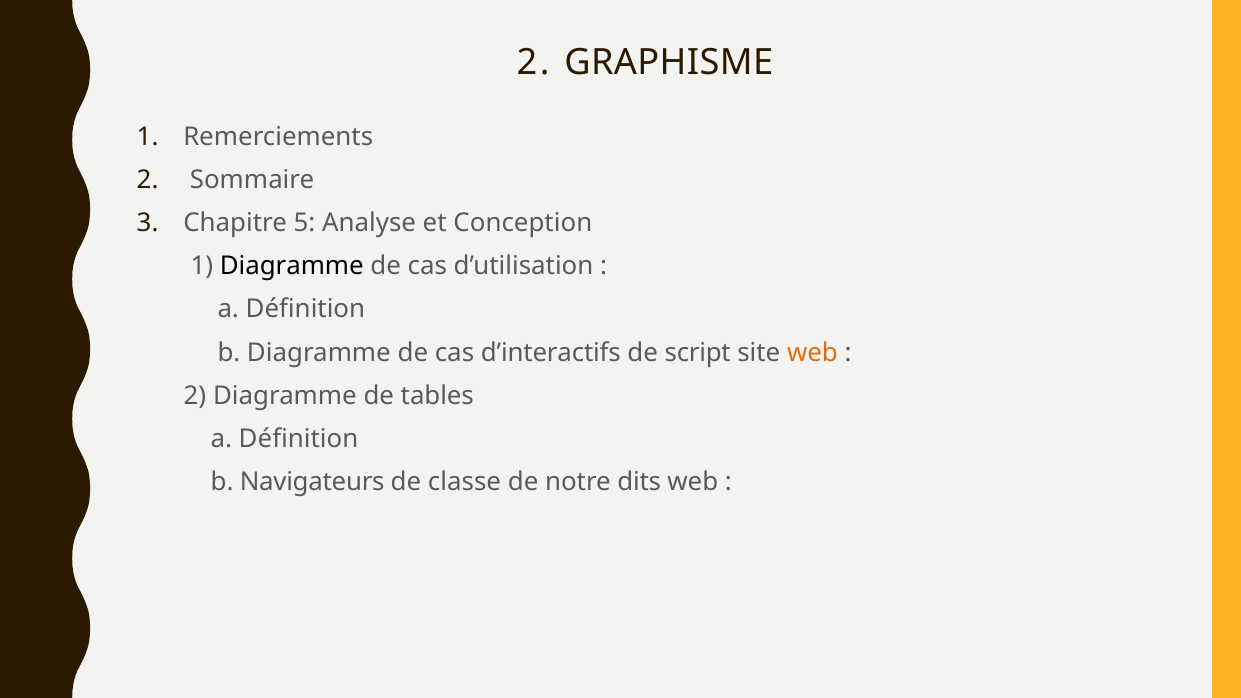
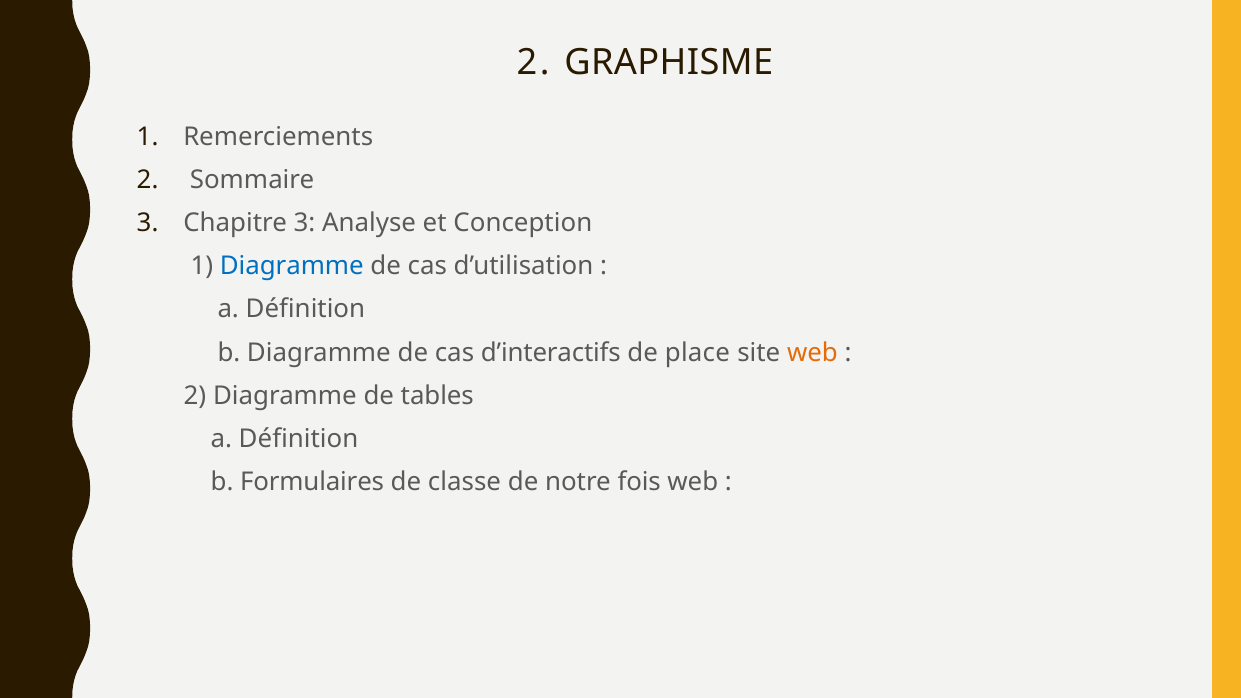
Chapitre 5: 5 -> 3 (304, 223)
Diagramme colour: black -> blue (292, 266)
script: script -> place (697, 353)
Navigateurs: Navigateurs -> Formulaires (312, 482)
dits: dits -> fois (639, 482)
